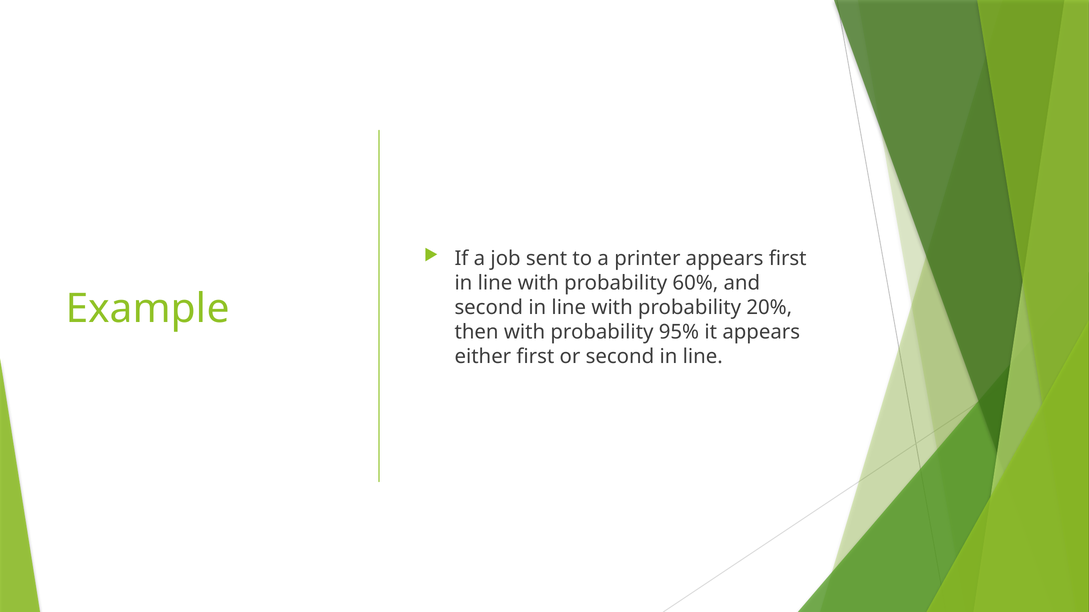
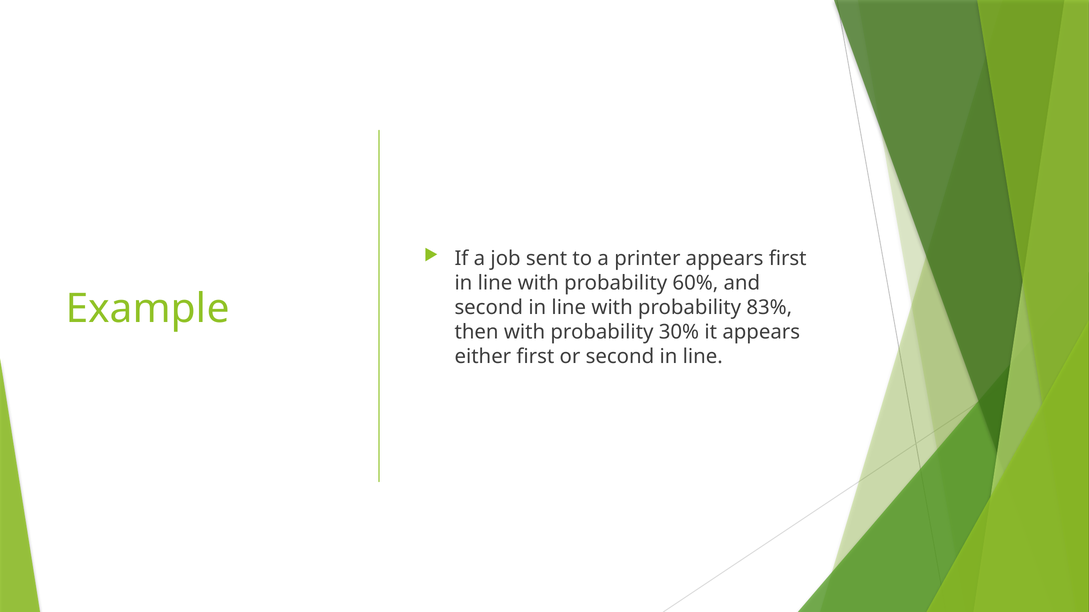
20%: 20% -> 83% (769, 308)
95%: 95% -> 30% (679, 332)
